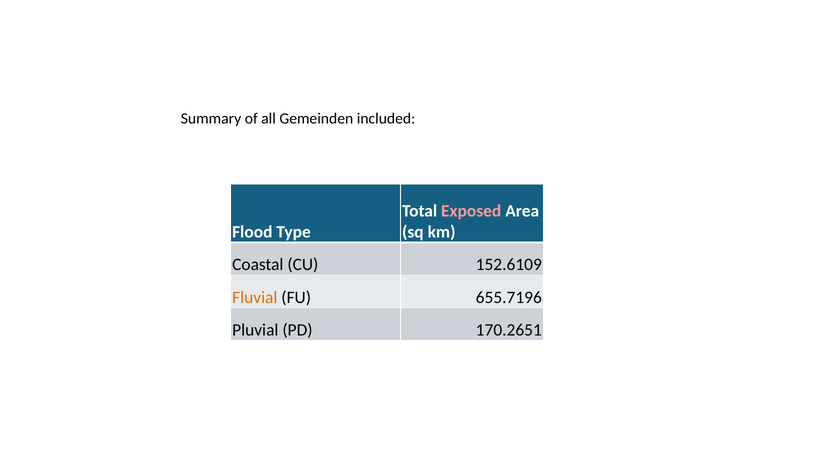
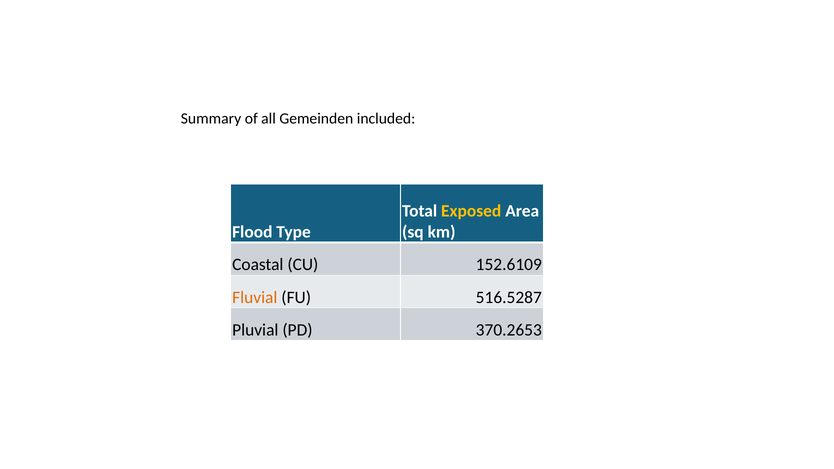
Exposed colour: pink -> yellow (471, 211)
655.7196: 655.7196 -> 516.5287 (509, 297)
170.2651: 170.2651 -> 370.2653 (509, 330)
